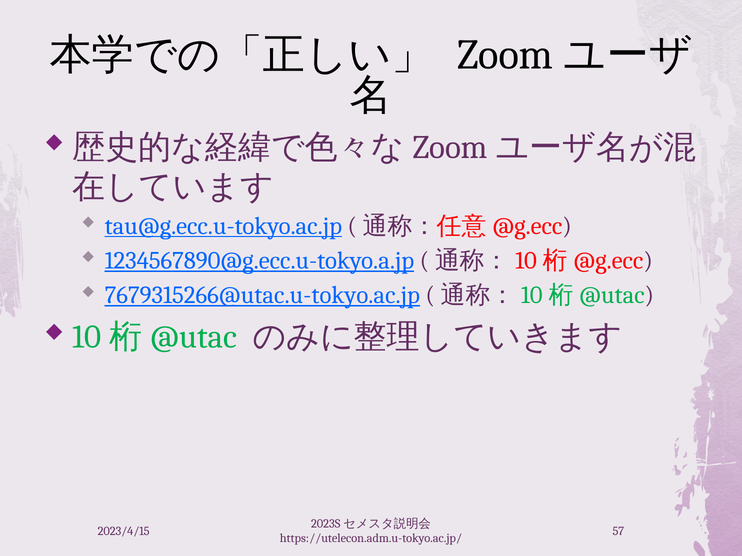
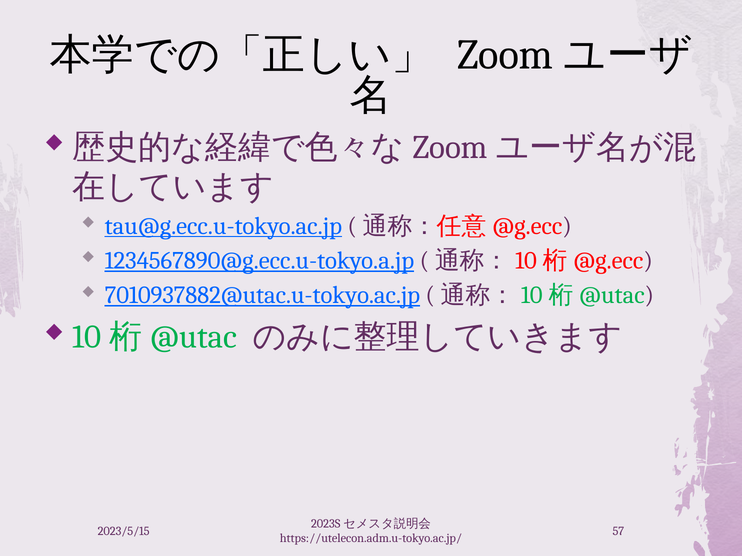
7679315266@utac.u-tokyo.ac.jp: 7679315266@utac.u-tokyo.ac.jp -> 7010937882@utac.u-tokyo.ac.jp (262, 295)
2023/4/15: 2023/4/15 -> 2023/5/15 (124, 531)
